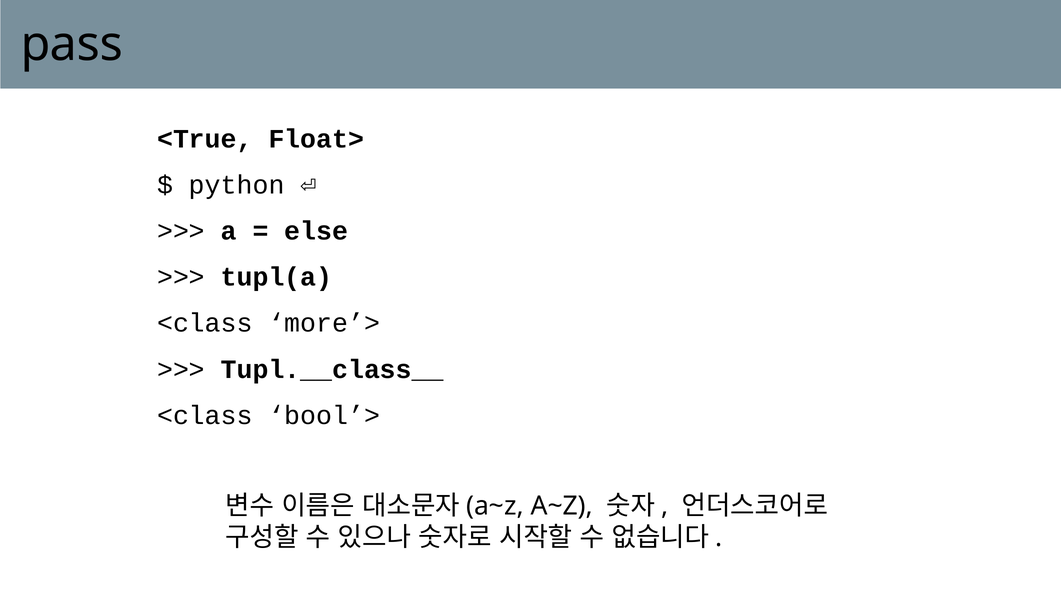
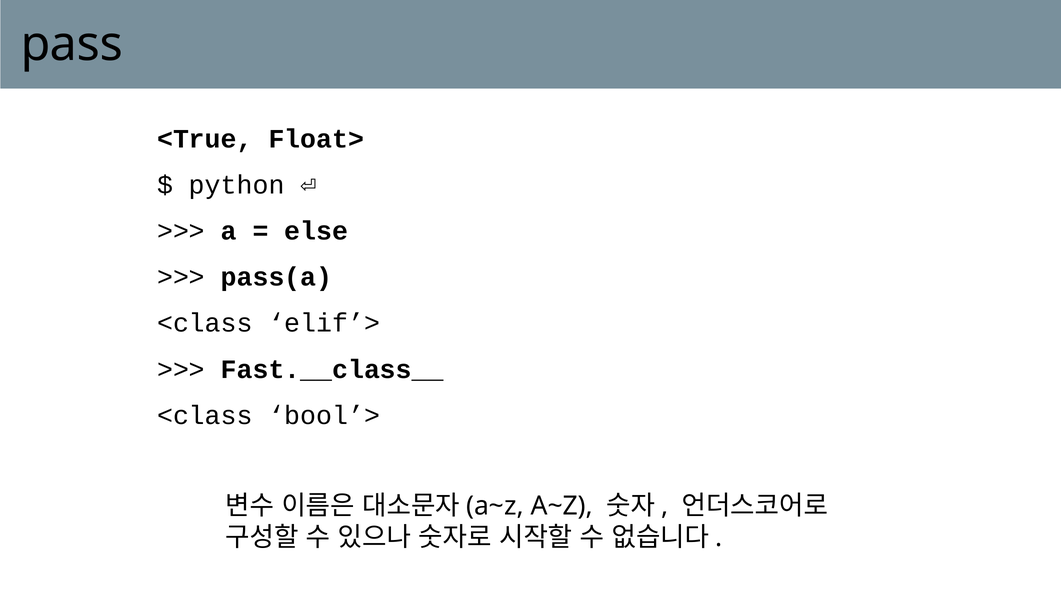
tupl(a: tupl(a -> pass(a (276, 277)
more’>: more’> -> elif’> (324, 323)
Tupl.__class__: Tupl.__class__ -> Fast.__class__ (332, 369)
